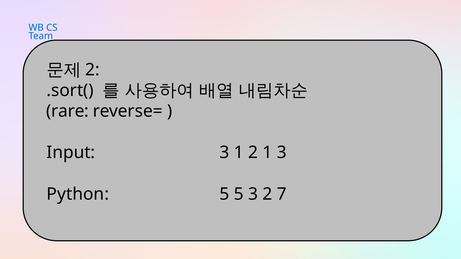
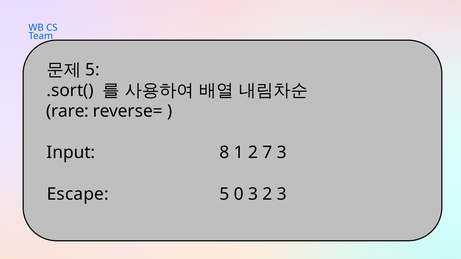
2: 2 -> 5 (93, 70)
Input 3: 3 -> 8 (224, 153)
2 1: 1 -> 7 (267, 153)
Python: Python -> Escape (78, 194)
5 5: 5 -> 0 (239, 194)
2 7: 7 -> 3 (282, 194)
